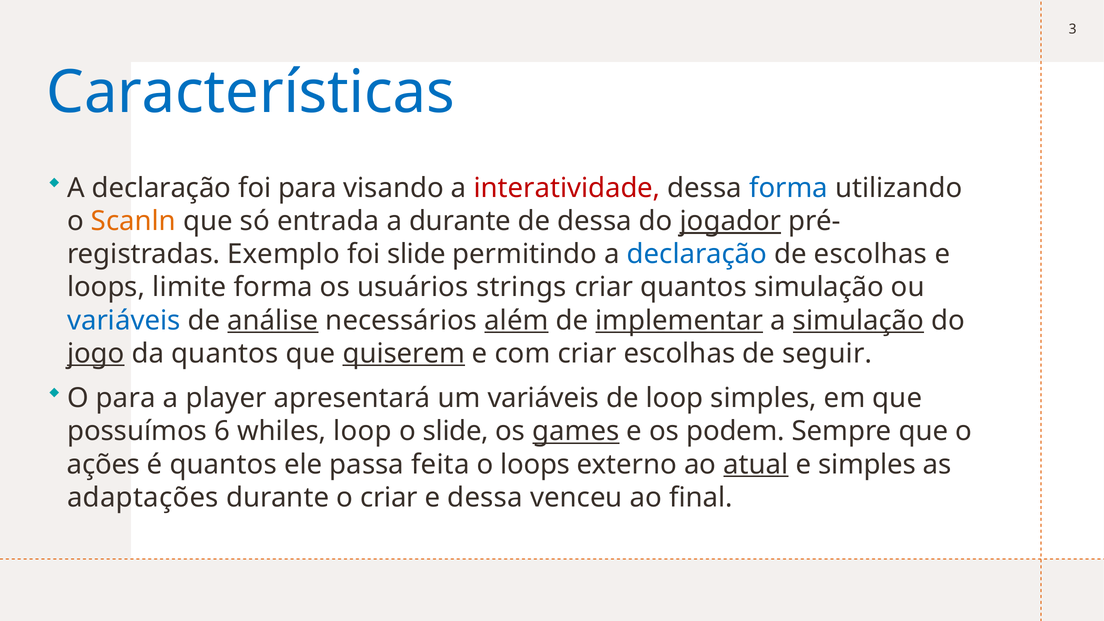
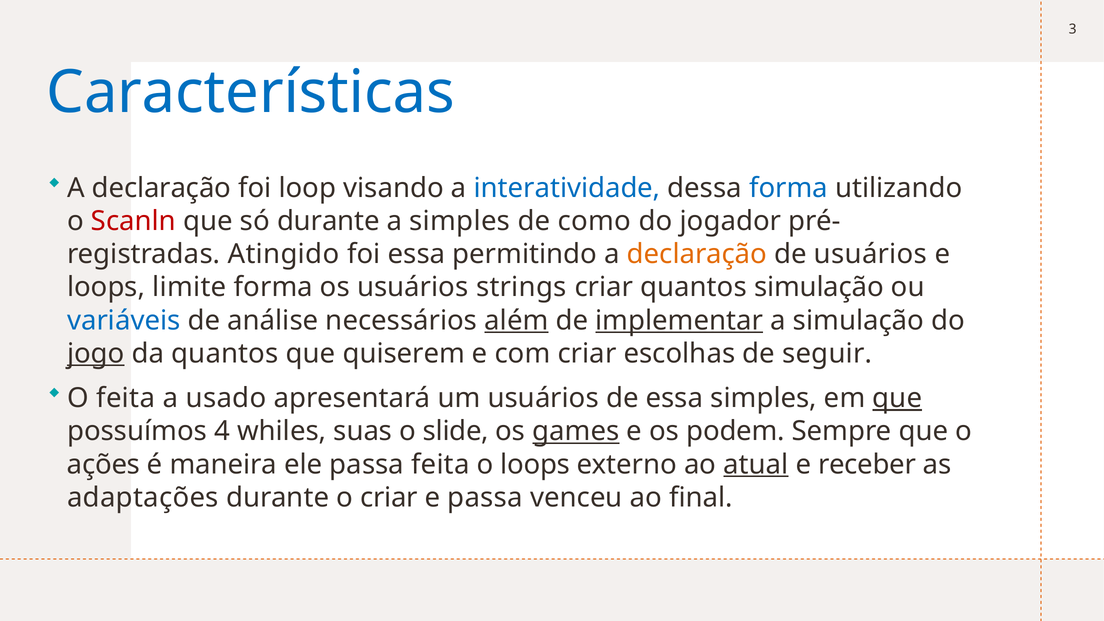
foi para: para -> loop (307, 188)
interatividade colour: red -> blue (567, 188)
Scanln colour: orange -> red (133, 221)
só entrada: entrada -> durante (328, 221)
a durante: durante -> simples (460, 221)
de dessa: dessa -> como (594, 221)
jogador underline: present -> none (730, 221)
Exemplo: Exemplo -> Atingido (283, 254)
foi slide: slide -> essa (416, 254)
declaração colour: blue -> orange (697, 254)
de escolhas: escolhas -> usuários (871, 254)
análise underline: present -> none (273, 320)
simulação underline: present -> none (859, 320)
quiserem underline: present -> none (404, 354)
O para: para -> feita (126, 398)
player: player -> usado (226, 398)
um variáveis: variáveis -> usuários (543, 398)
de loop: loop -> essa (674, 398)
que underline: none -> present (897, 398)
6: 6 -> 4 (222, 431)
whiles loop: loop -> suas (363, 431)
é quantos: quantos -> maneira (223, 464)
e simples: simples -> receber (867, 464)
e dessa: dessa -> passa (485, 498)
